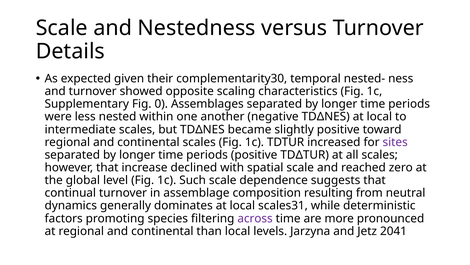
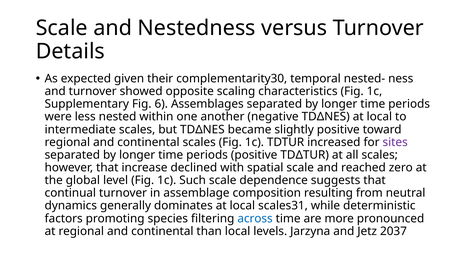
0: 0 -> 6 (161, 104)
across colour: purple -> blue (255, 218)
2041: 2041 -> 2037 (393, 231)
